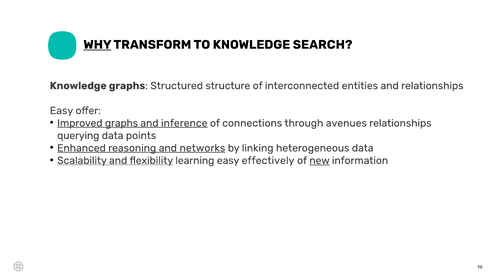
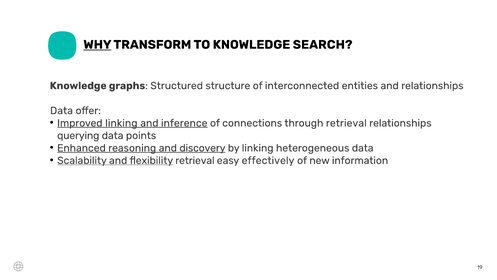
Easy: Easy -> Data (61, 110)
Improved graphs: graphs -> linking (121, 123)
through avenues: avenues -> retrieval (346, 123)
networks: networks -> discovery (202, 148)
flexibility learning: learning -> retrieval (195, 160)
new underline: present -> none (320, 160)
